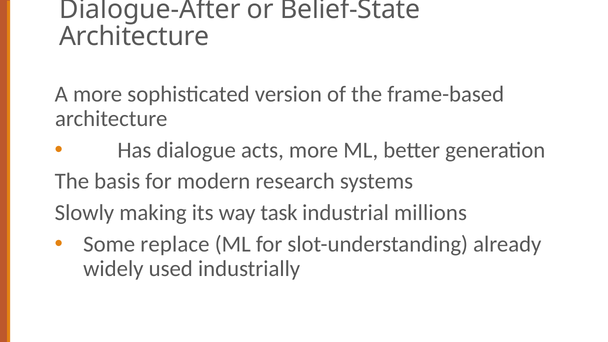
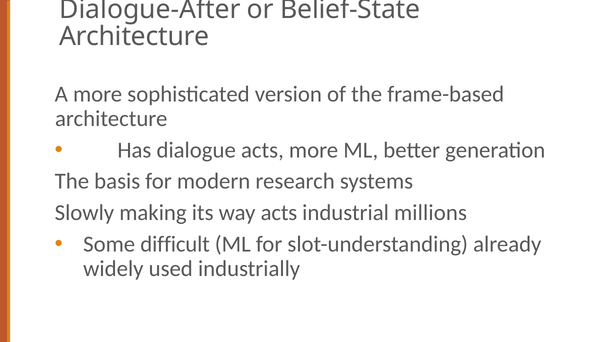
way task: task -> acts (279, 213)
replace: replace -> difficult (175, 244)
